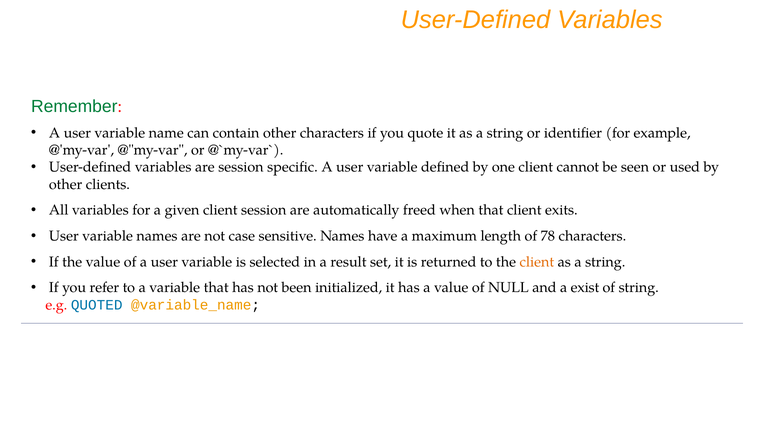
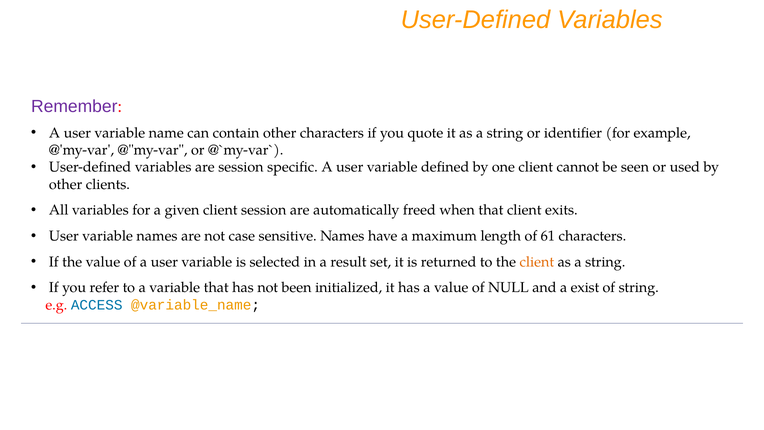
Remember colour: green -> purple (74, 106)
78: 78 -> 61 (548, 236)
QUOTED: QUOTED -> ACCESS (97, 305)
